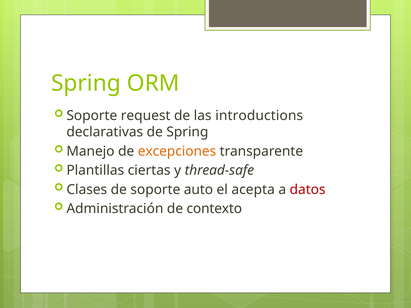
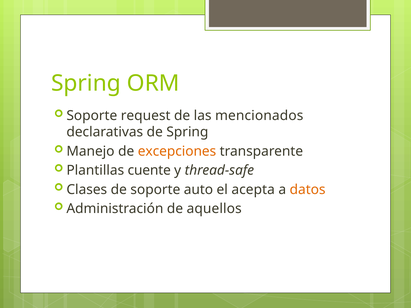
introductions: introductions -> mencionados (259, 116)
ciertas: ciertas -> cuente (149, 170)
datos colour: red -> orange (308, 190)
contexto: contexto -> aquellos (214, 209)
